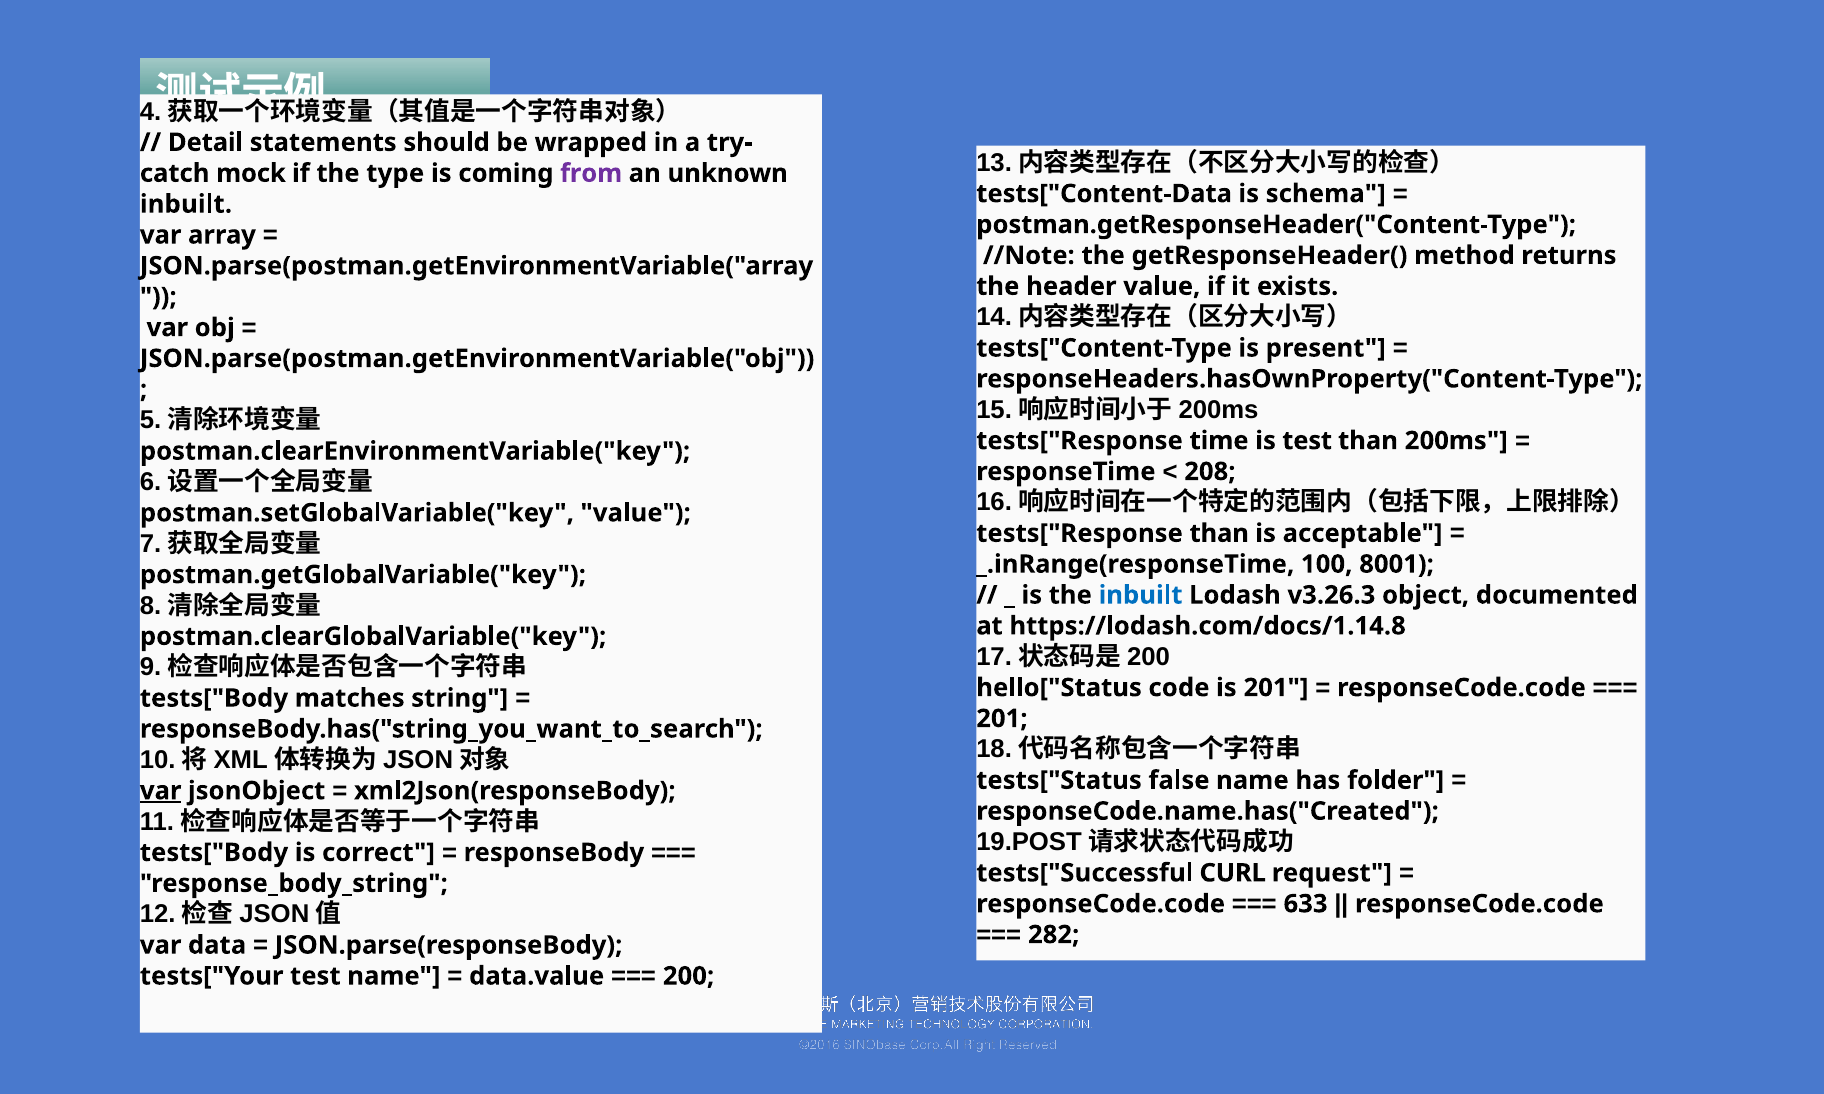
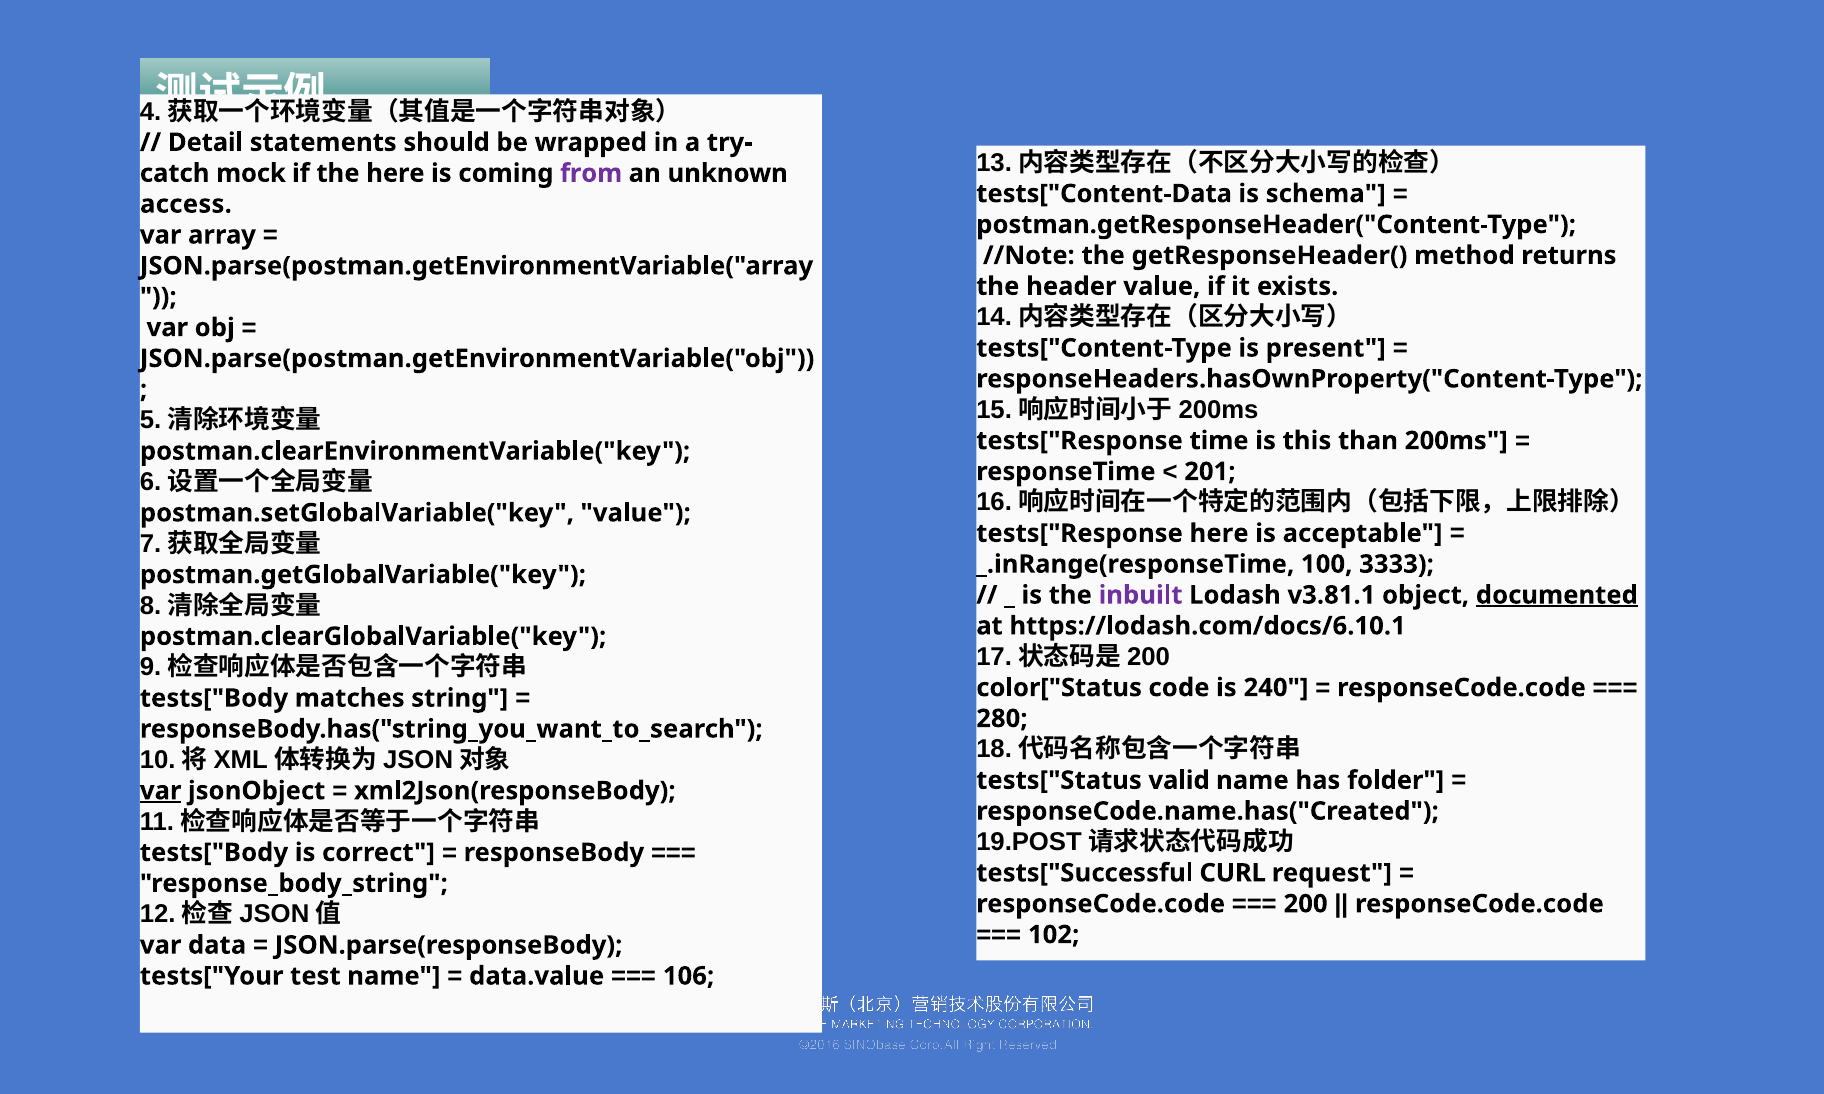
the type: type -> here (395, 173)
inbuilt: inbuilt -> access (186, 204)
is test: test -> this (1307, 441)
208: 208 -> 201 (1210, 472)
tests["Response than: than -> here (1219, 533)
8001: 8001 -> 3333 (1397, 564)
inbuilt colour: blue -> purple (1141, 595)
v3.26.3: v3.26.3 -> v3.81.1 (1331, 595)
documented underline: none -> present (1557, 595)
https://lodash.com/docs/1.14.8: https://lodash.com/docs/1.14.8 -> https://lodash.com/docs/6.10.1 (1208, 626)
hello["Status: hello["Status -> color["Status (1059, 688)
is 201: 201 -> 240 (1276, 688)
201: 201 -> 280 (1002, 719)
false: false -> valid (1179, 781)
633: 633 -> 200 (1306, 904)
282: 282 -> 102 (1054, 935)
200: 200 -> 106 (689, 976)
